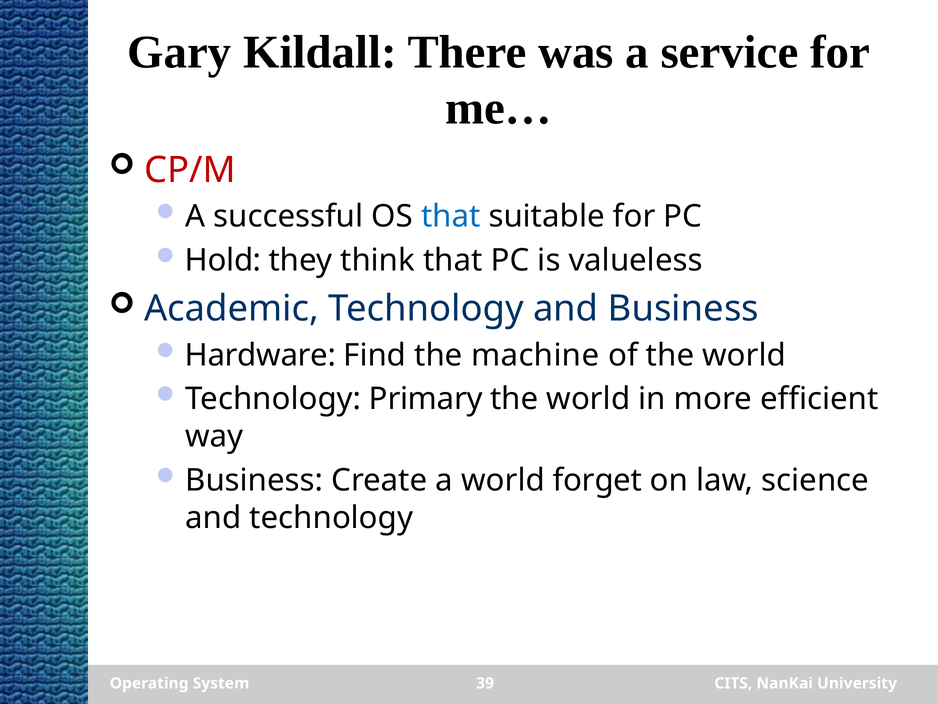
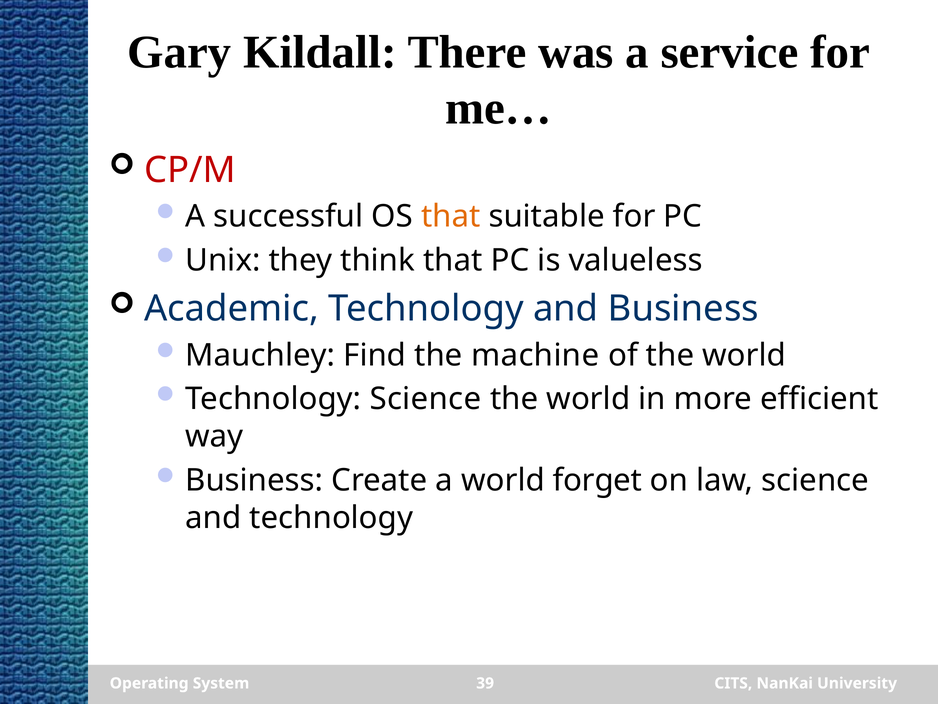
that colour: blue -> orange (451, 216)
Hold: Hold -> Unix (223, 260)
Hardware: Hardware -> Mauchley (260, 355)
Technology Primary: Primary -> Science (426, 399)
